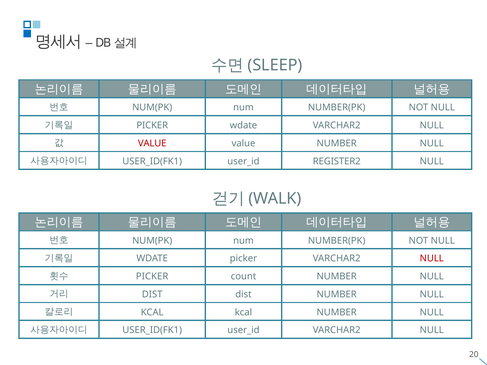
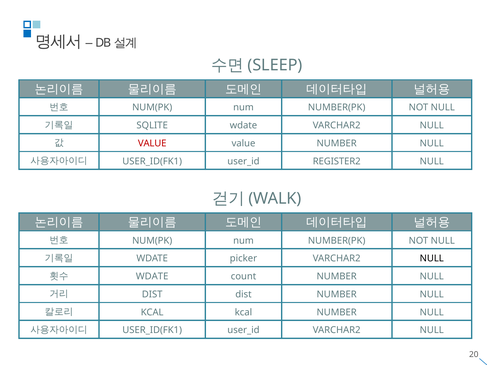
PICKER: PICKER -> SQLITE (152, 126)
NULL colour: red -> black (432, 259)
PICKER: PICKER -> WDATE (152, 277)
